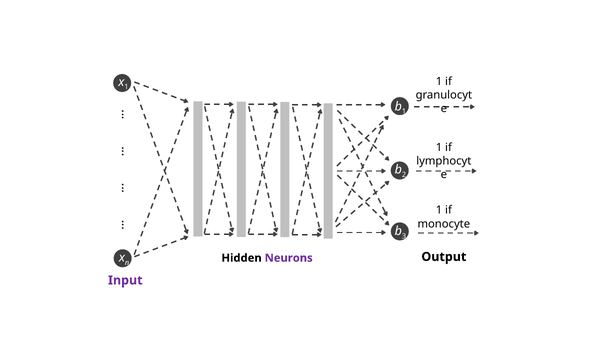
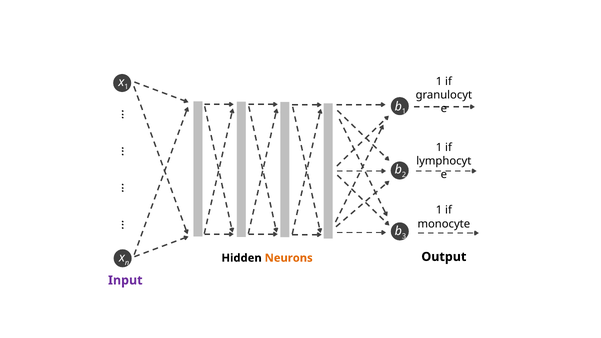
Neurons colour: purple -> orange (289, 258)
